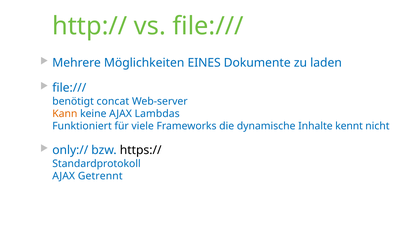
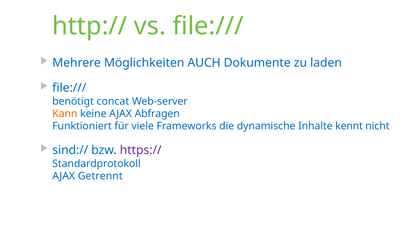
EINES: EINES -> AUCH (204, 63)
Lambdas: Lambdas -> Abfragen (157, 114)
only://: only:// -> sind:// (70, 150)
https:// colour: black -> purple (141, 150)
